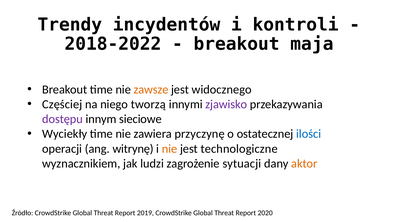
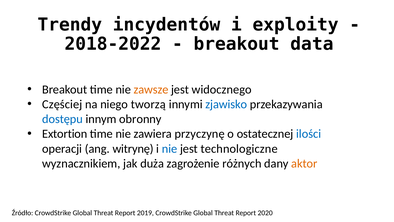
kontroli: kontroli -> exploity (296, 25)
maja: maja -> data (312, 44)
zjawisko colour: purple -> blue (226, 104)
dostępu colour: purple -> blue (62, 119)
sieciowe: sieciowe -> obronny (140, 119)
Wyciekły: Wyciekły -> Extortion (65, 134)
nie colour: orange -> blue (170, 148)
ludzi: ludzi -> duża (152, 163)
sytuacji: sytuacji -> różnych (242, 163)
